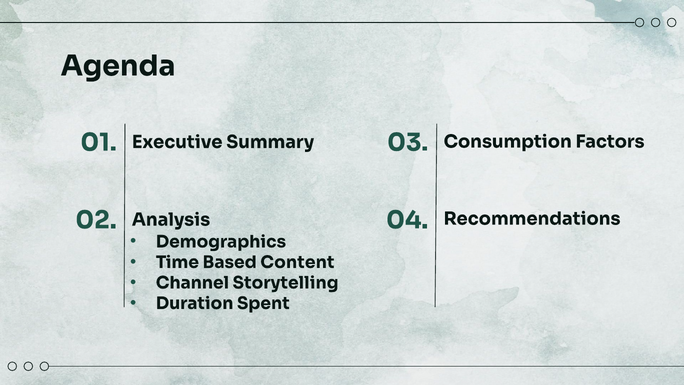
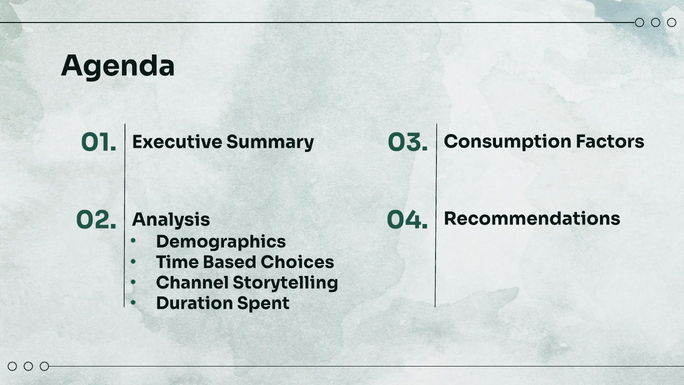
Content: Content -> Choices (297, 262)
